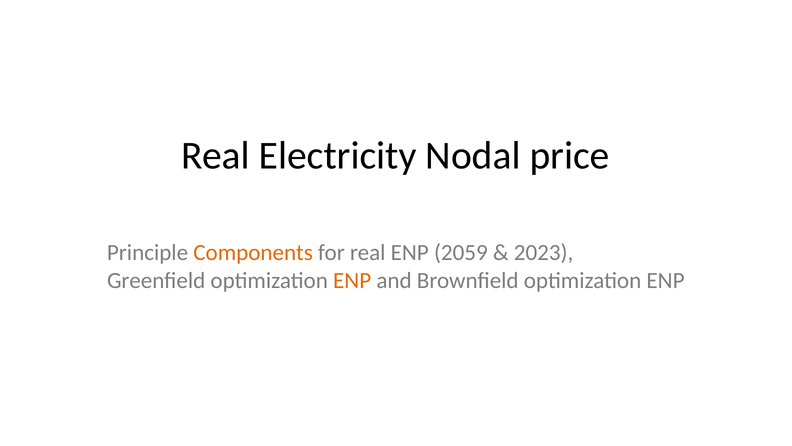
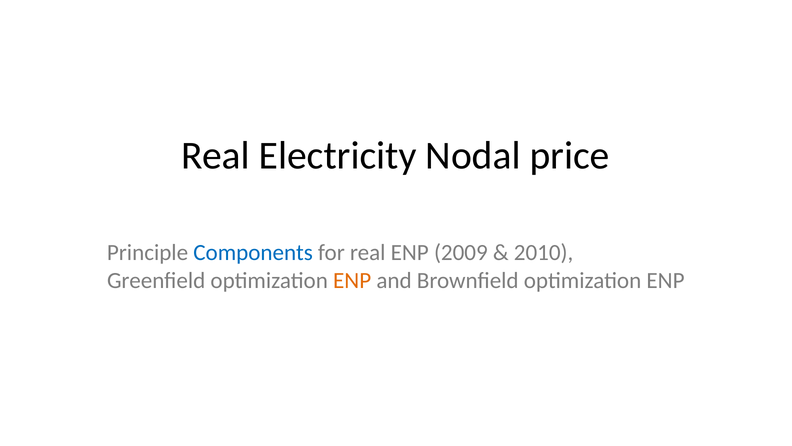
Components colour: orange -> blue (253, 252)
2059: 2059 -> 2009 (461, 252)
2023: 2023 -> 2010 (544, 252)
